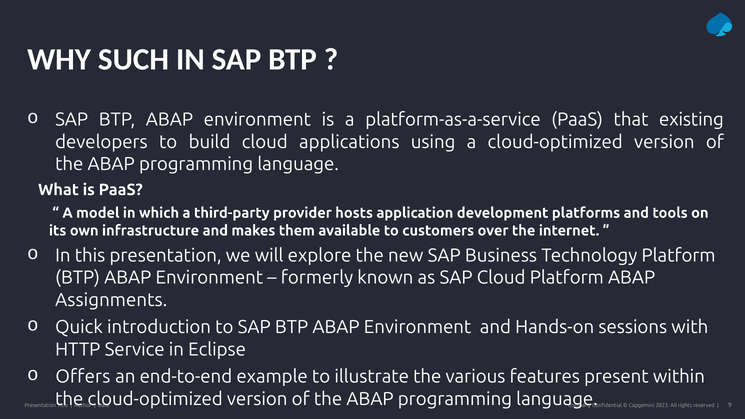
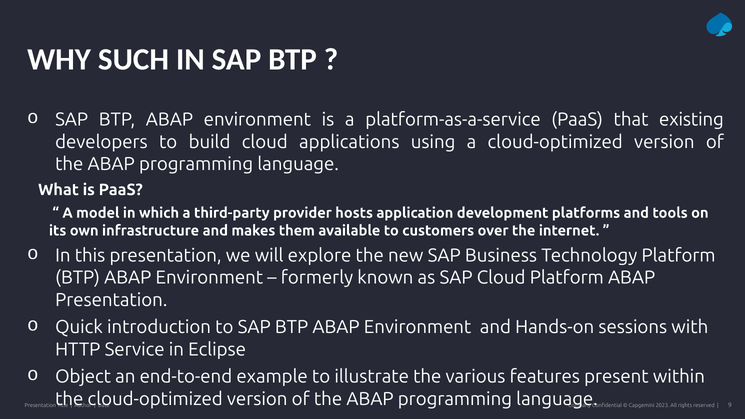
Assignments: Assignments -> Presentation (111, 300)
Offers: Offers -> Object (83, 377)
